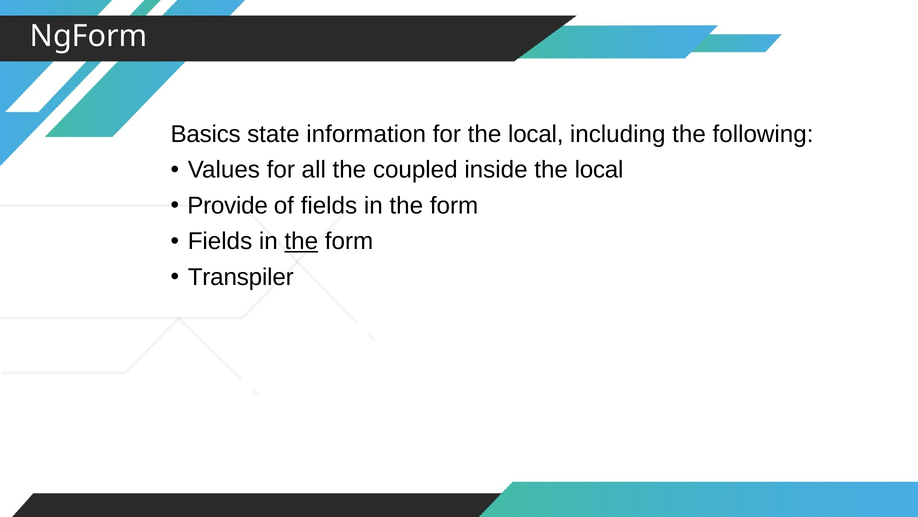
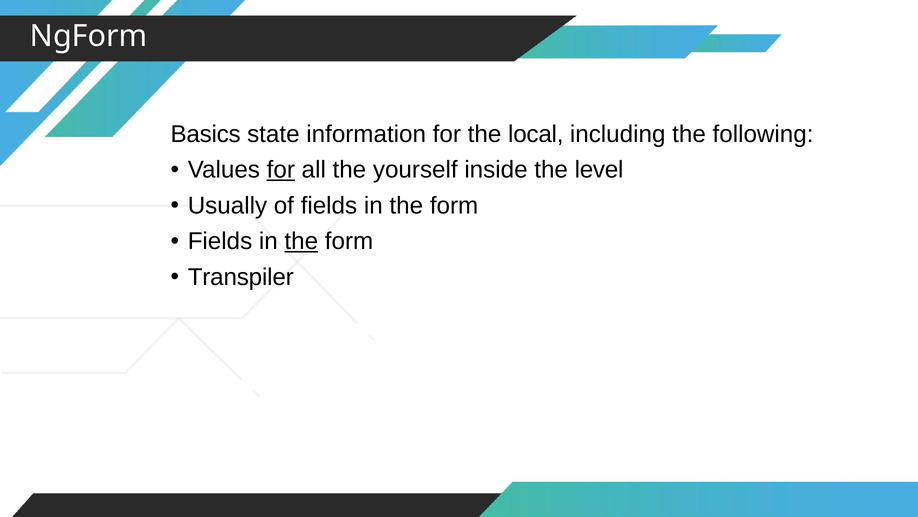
for underline: none -> present (281, 170)
coupled: coupled -> yourself (415, 170)
inside the local: local -> level (599, 170)
Provide: Provide -> Usually (227, 205)
